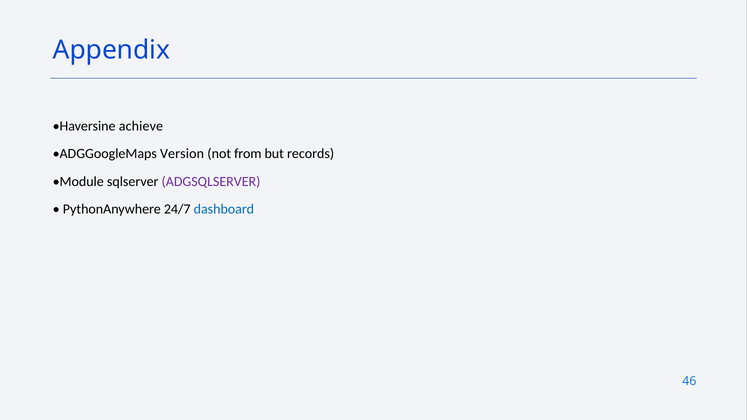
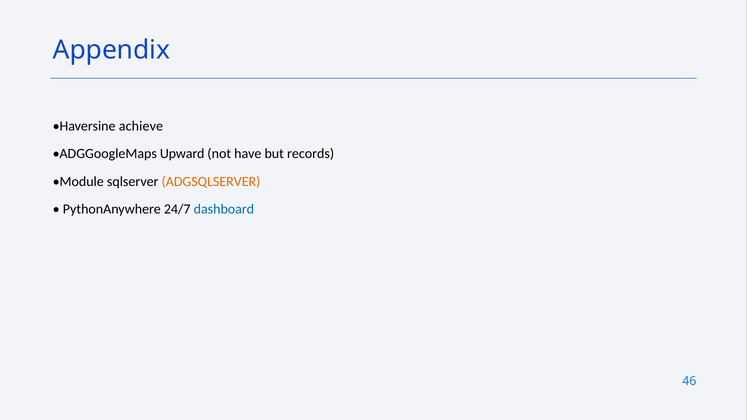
Version: Version -> Upward (182, 154)
from: from -> have (248, 154)
ADGSQLSERVER colour: purple -> orange (211, 181)
